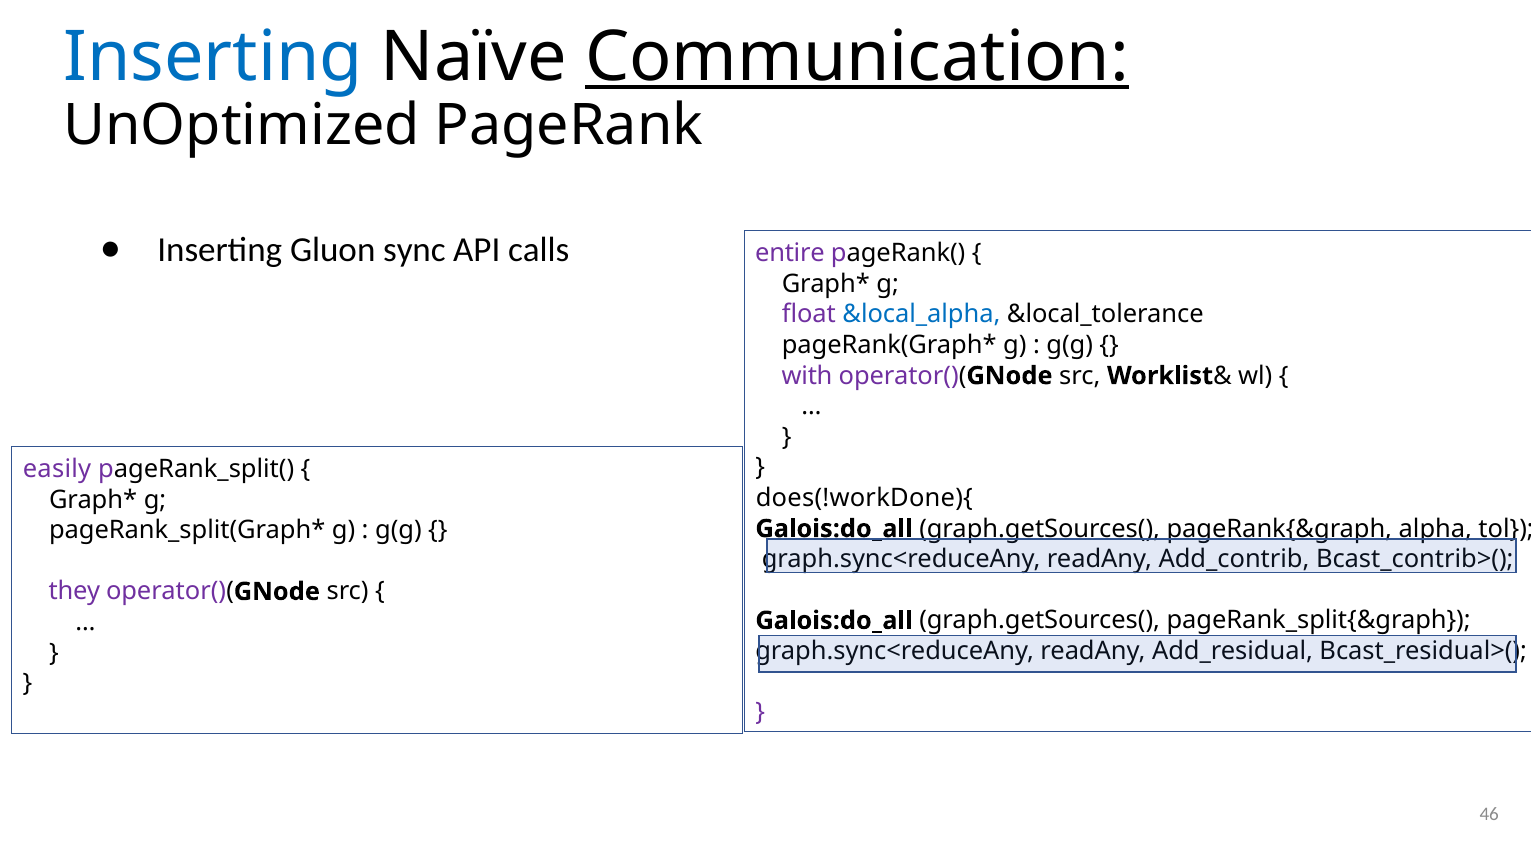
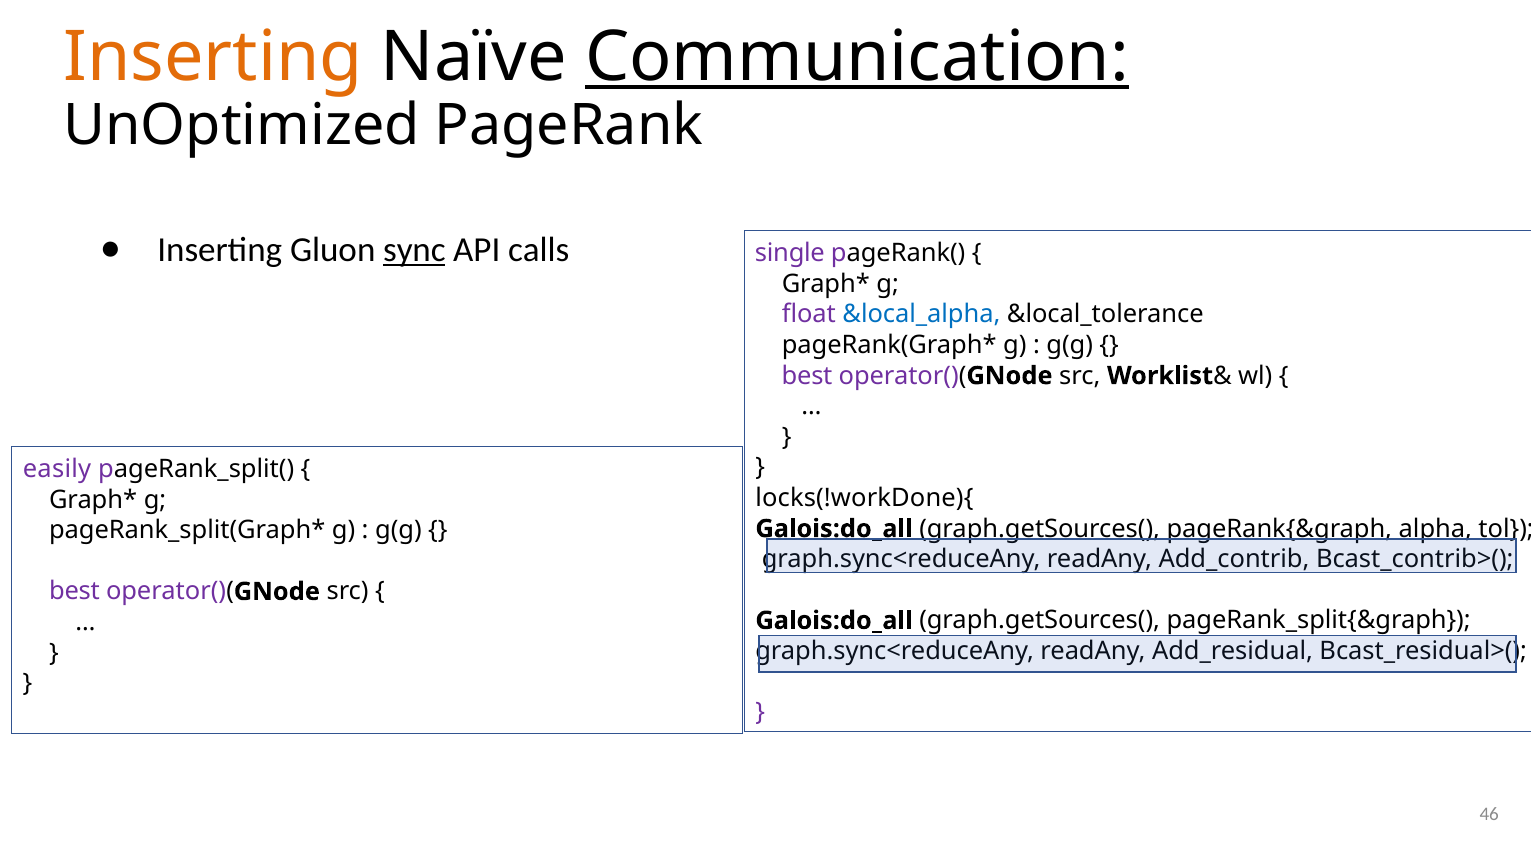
Inserting colour: blue -> orange (213, 57)
sync underline: none -> present (414, 250)
entire: entire -> single (790, 253)
with: with -> best (807, 376)
does(!workDone){: does(!workDone){ -> locks(!workDone){ (864, 498)
they: they -> best (74, 592)
